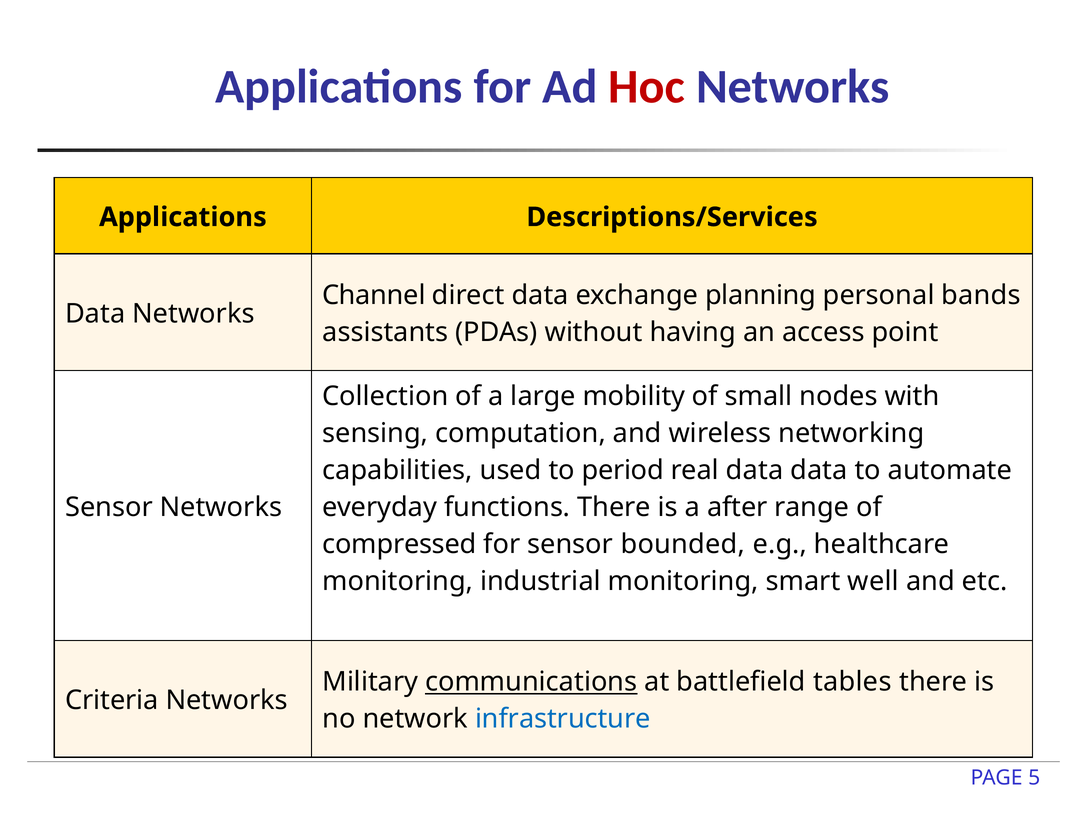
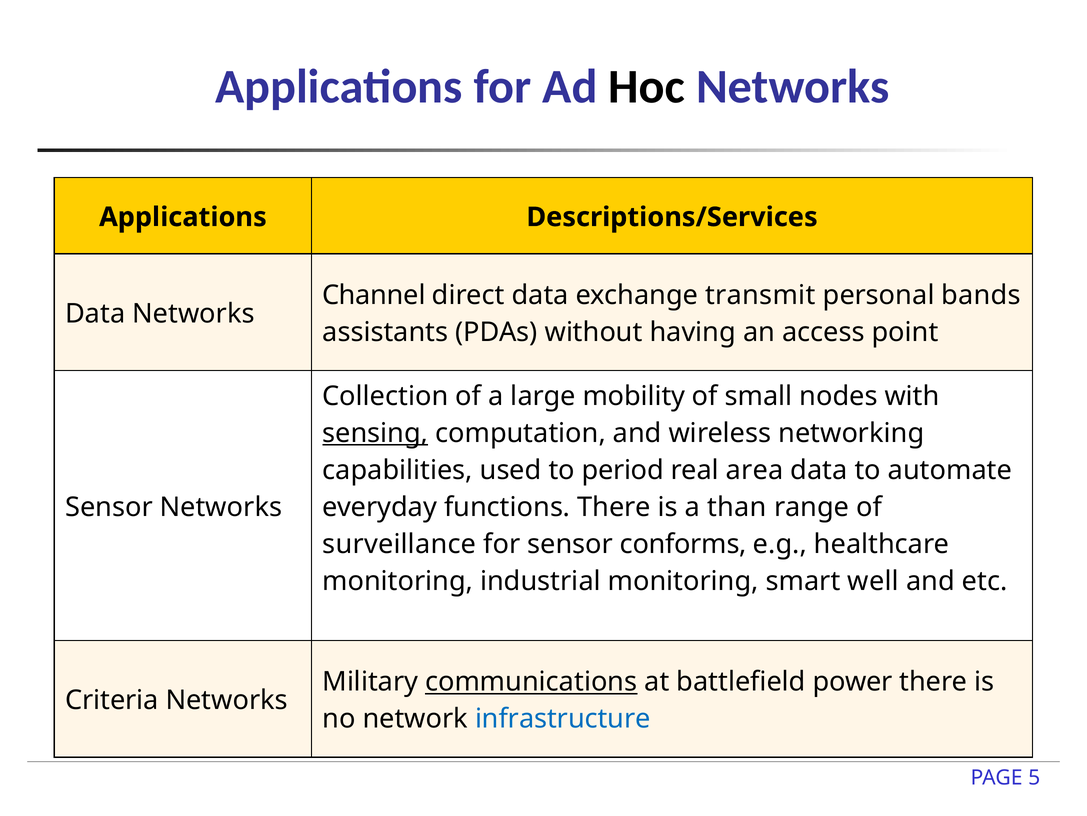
Hoc colour: red -> black (647, 87)
planning: planning -> transmit (760, 295)
sensing underline: none -> present (375, 433)
real data: data -> area (755, 470)
after: after -> than (737, 507)
compressed: compressed -> surveillance (399, 544)
bounded: bounded -> conforms (683, 544)
tables: tables -> power (853, 681)
